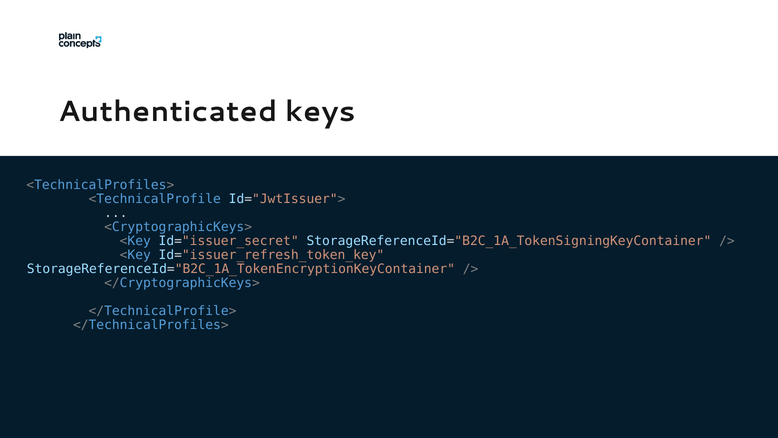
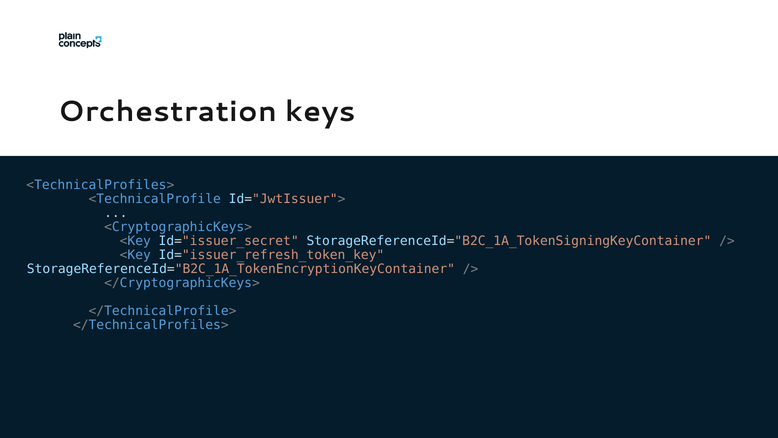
Authenticated: Authenticated -> Orchestration (168, 112)
